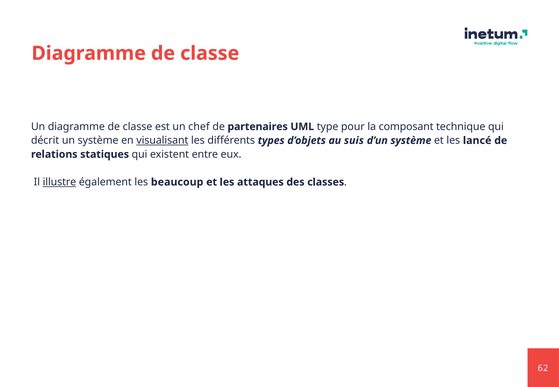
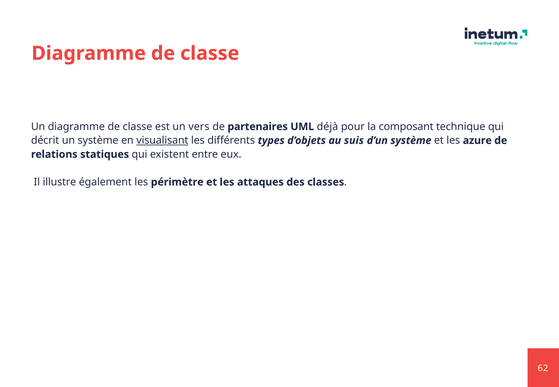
chef: chef -> vers (199, 127)
type: type -> déjà (328, 127)
lancé: lancé -> azure (477, 140)
illustre underline: present -> none (59, 182)
beaucoup: beaucoup -> périmètre (177, 182)
